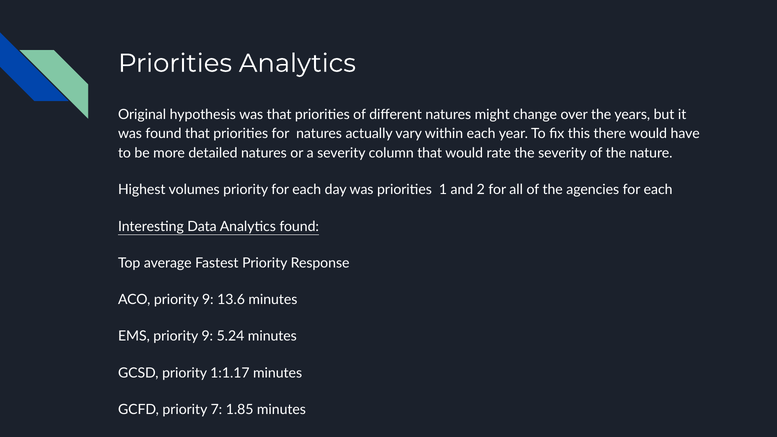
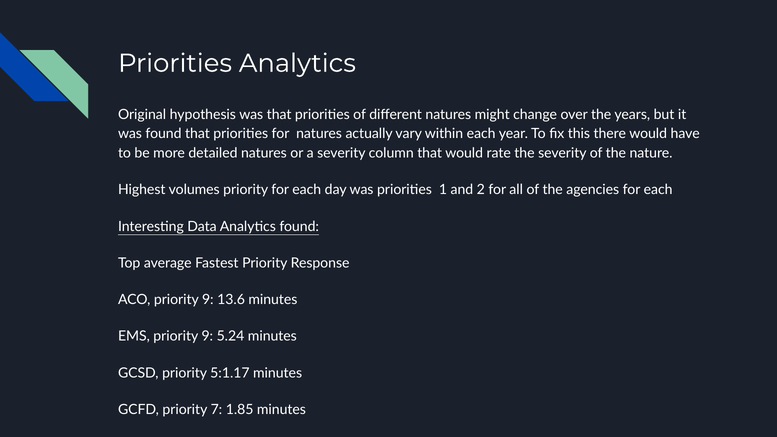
1:1.17: 1:1.17 -> 5:1.17 (230, 373)
